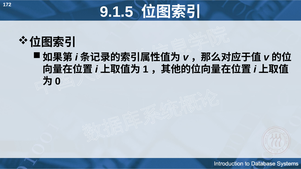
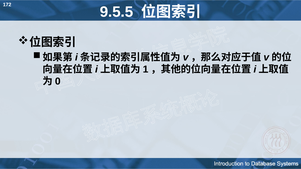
9.1.5: 9.1.5 -> 9.5.5 (117, 12)
